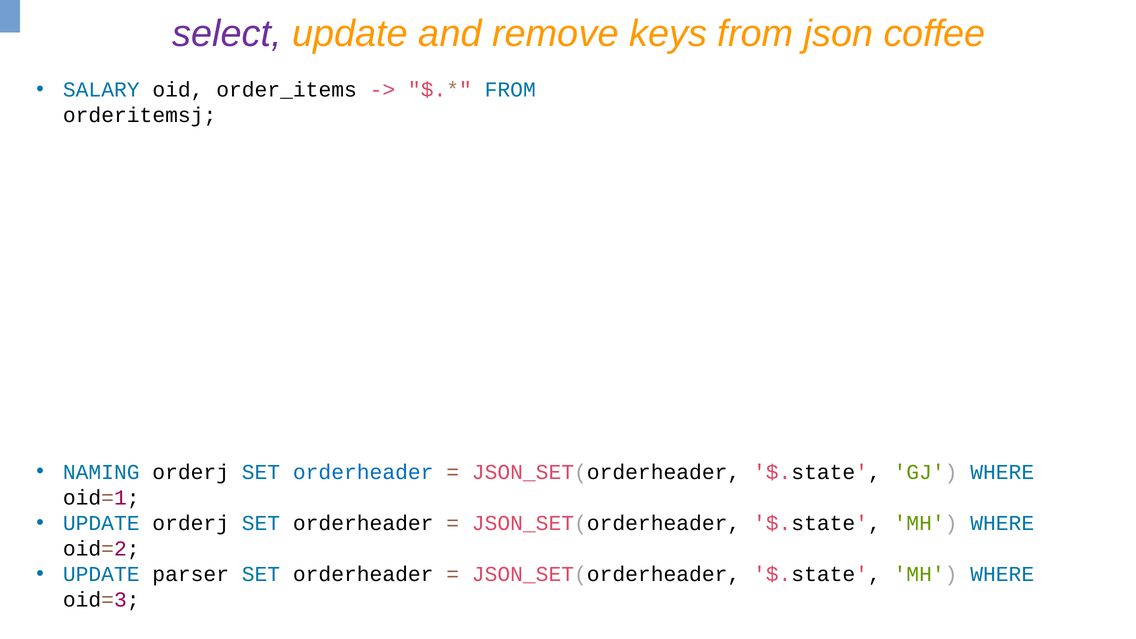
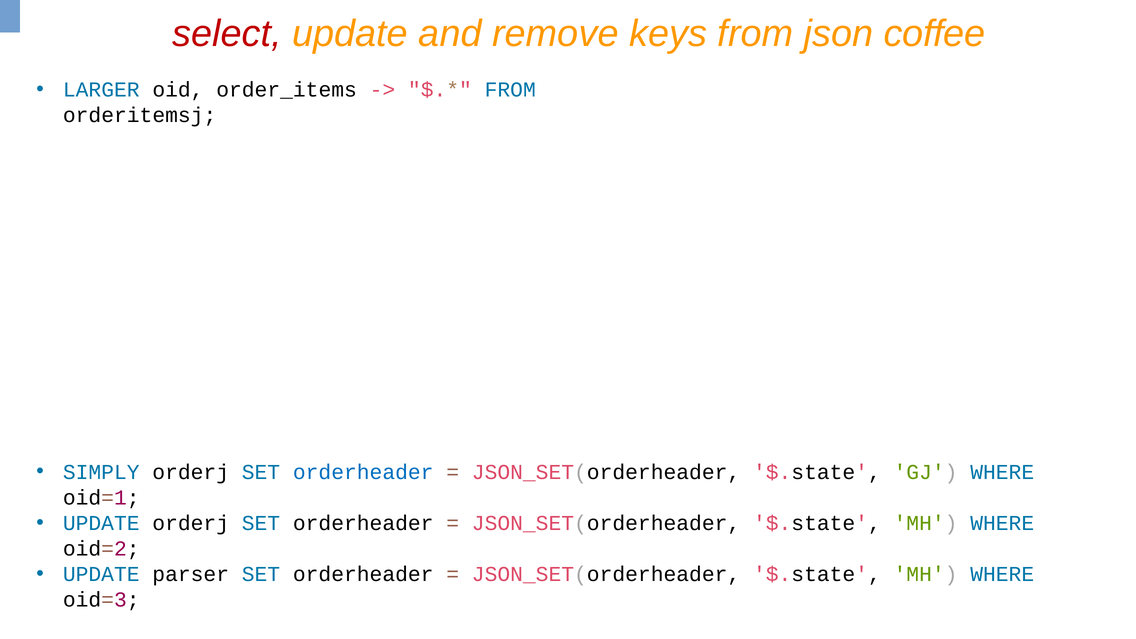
select colour: purple -> red (227, 34)
SALARY: SALARY -> LARGER (101, 90)
NAMING: NAMING -> SIMPLY (101, 472)
